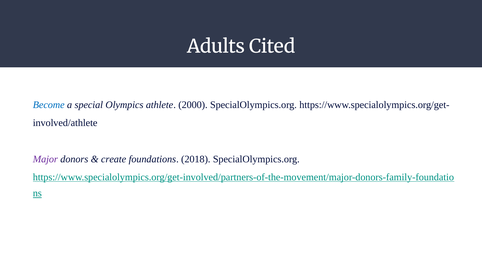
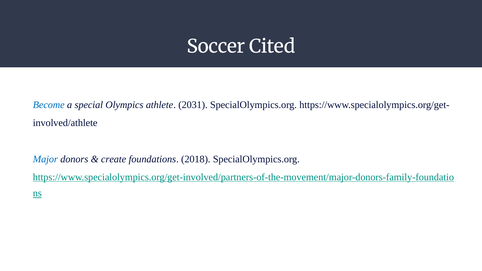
Adults: Adults -> Soccer (216, 46)
2000: 2000 -> 2031 (193, 105)
Major colour: purple -> blue (45, 159)
